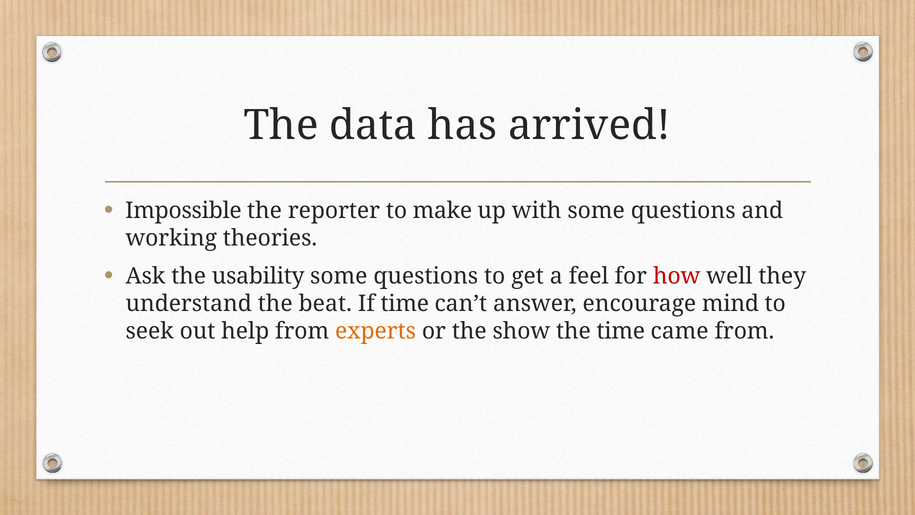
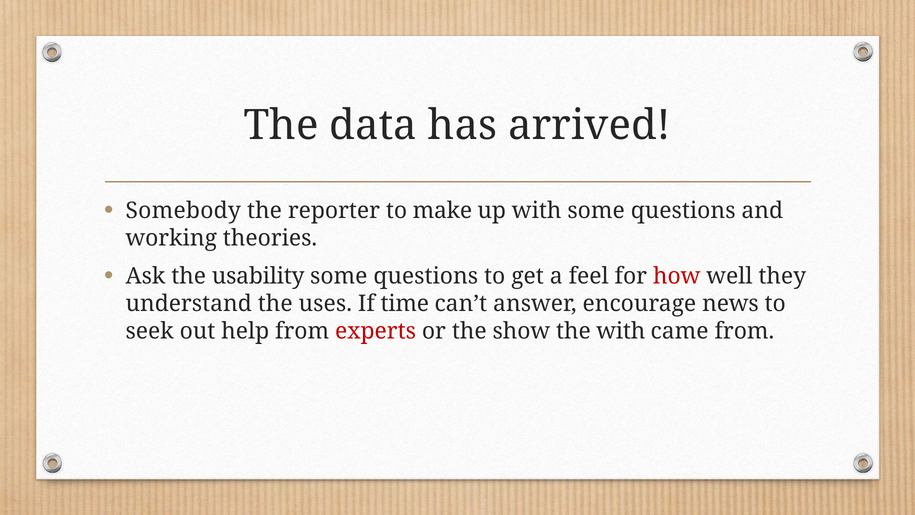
Impossible: Impossible -> Somebody (183, 211)
beat: beat -> uses (325, 303)
mind: mind -> news (730, 303)
experts colour: orange -> red (376, 331)
the time: time -> with (621, 331)
